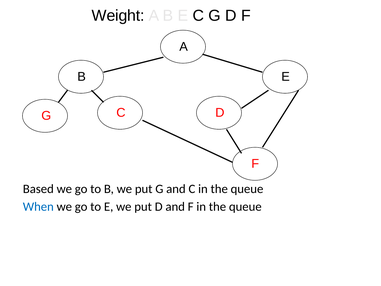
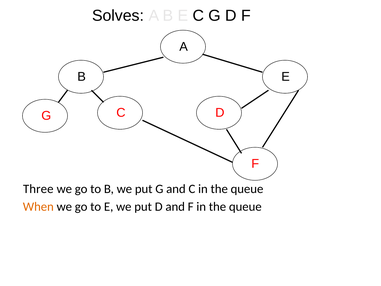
Weight: Weight -> Solves (118, 16)
Based: Based -> Three (38, 189)
When colour: blue -> orange (38, 207)
